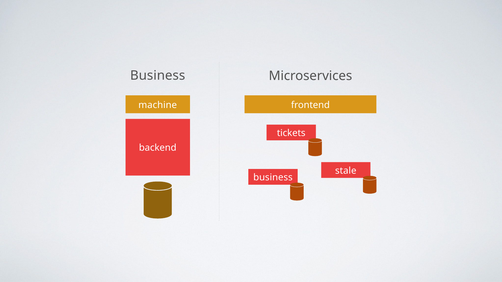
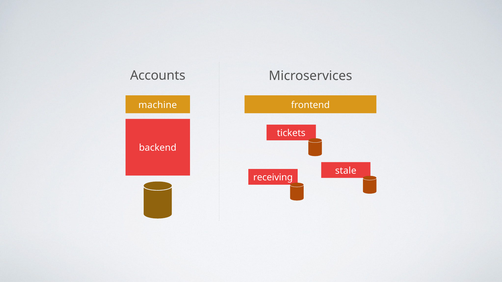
Business: Business -> Accounts (158, 76)
business: business -> receiving (273, 178)
